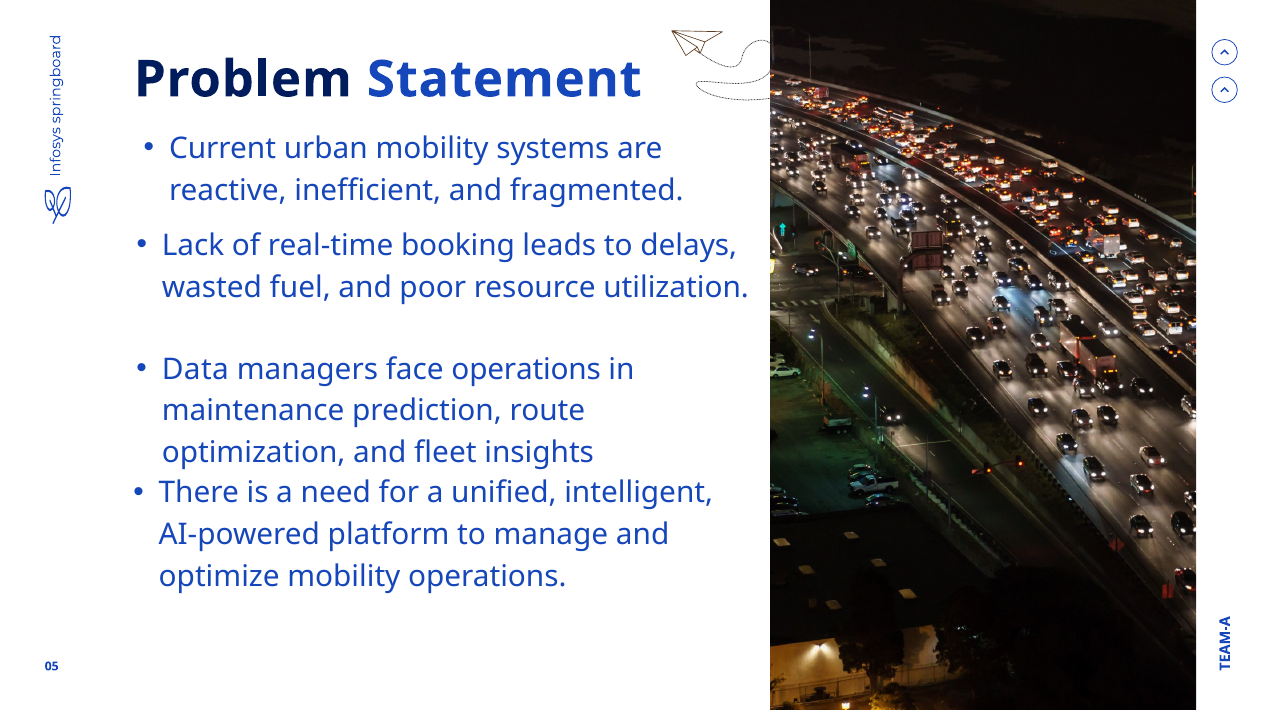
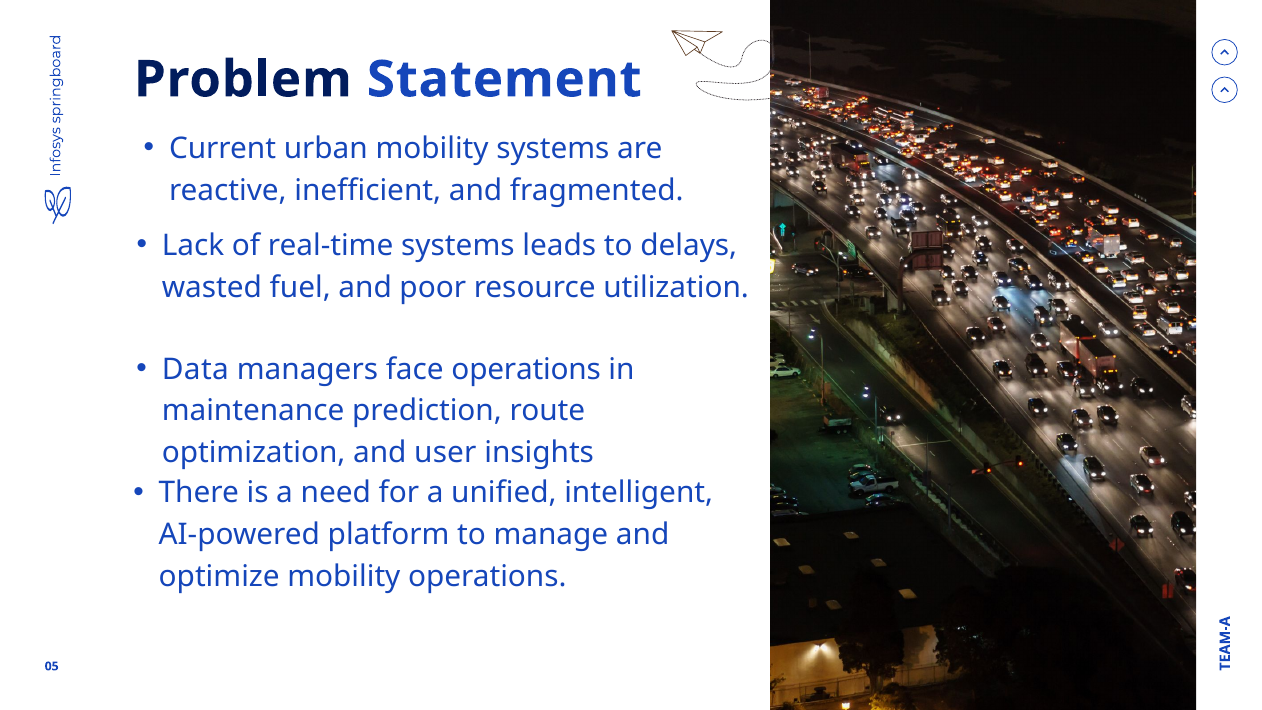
real-time booking: booking -> systems (458, 245)
fleet: fleet -> user (445, 453)
